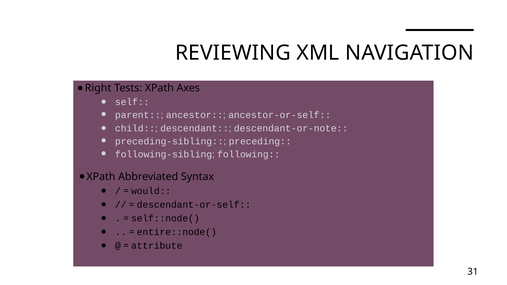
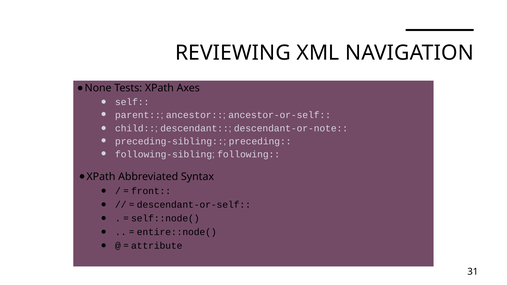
Right: Right -> None (98, 88)
would: would -> front (151, 191)
